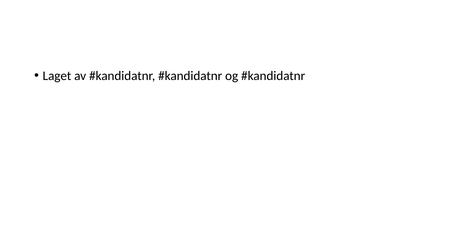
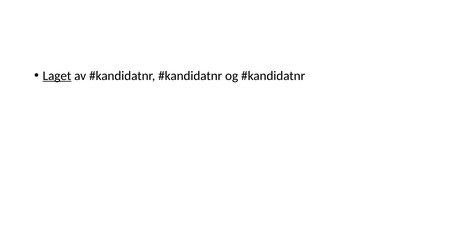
Laget underline: none -> present (57, 76)
